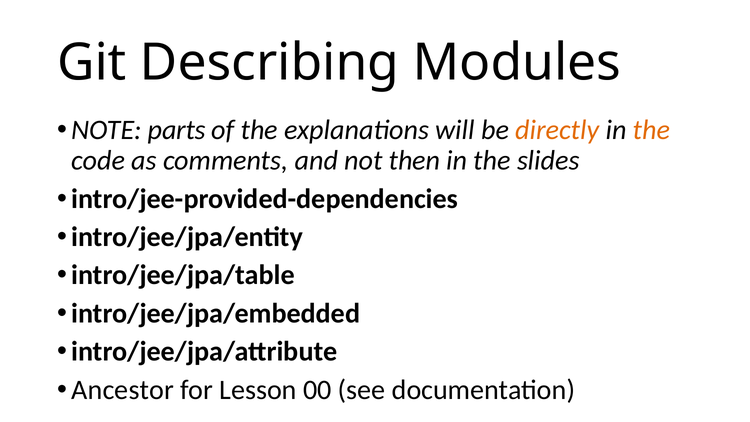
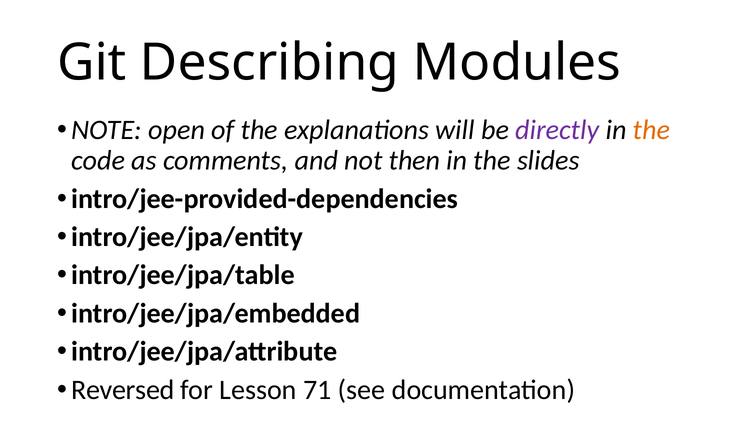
parts: parts -> open (177, 130)
directly colour: orange -> purple (557, 130)
Ancestor: Ancestor -> Reversed (123, 390)
00: 00 -> 71 (317, 390)
